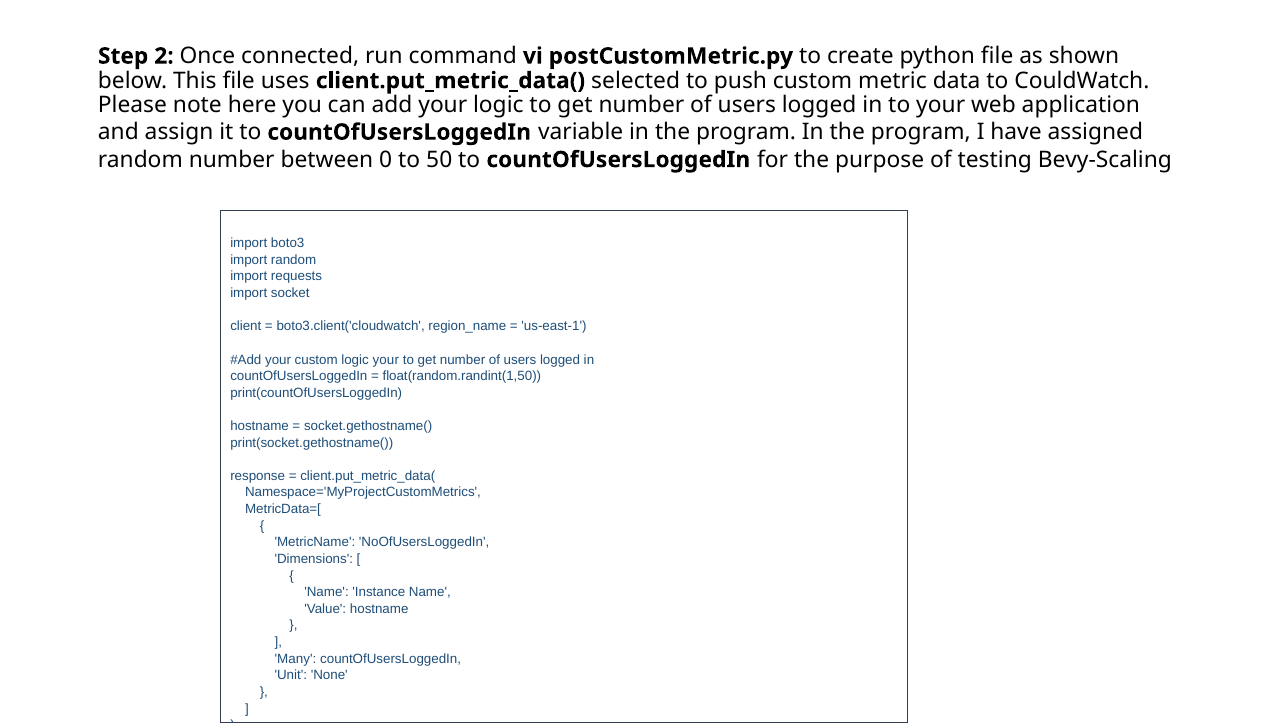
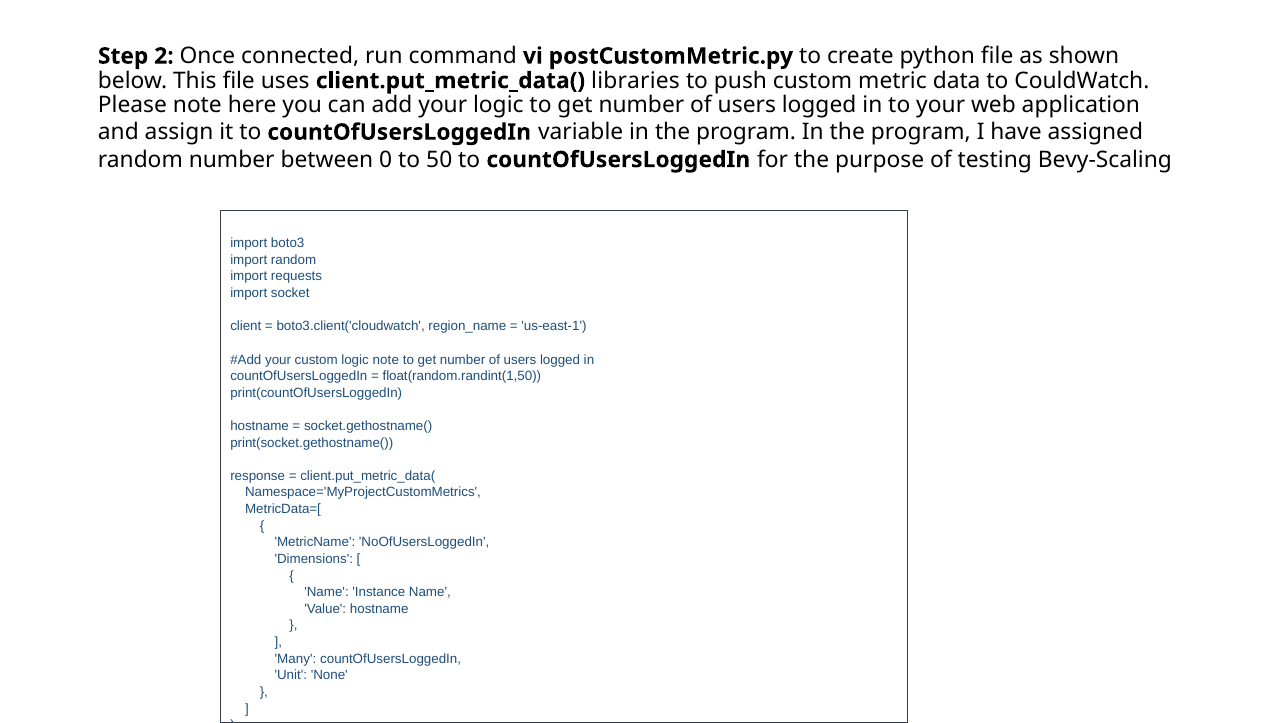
selected: selected -> libraries (636, 81)
logic your: your -> note (386, 359)
